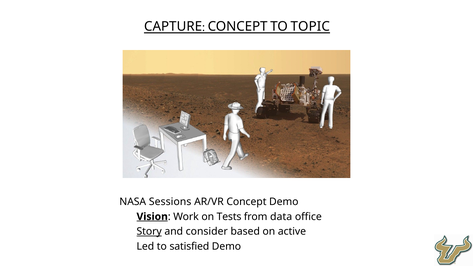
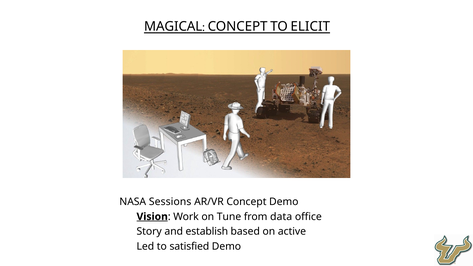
CAPTURE: CAPTURE -> MAGICAL (173, 27)
TOPIC: TOPIC -> ELICIT (310, 27)
Tests: Tests -> Tune (229, 217)
Story underline: present -> none (149, 232)
consider: consider -> establish (207, 232)
